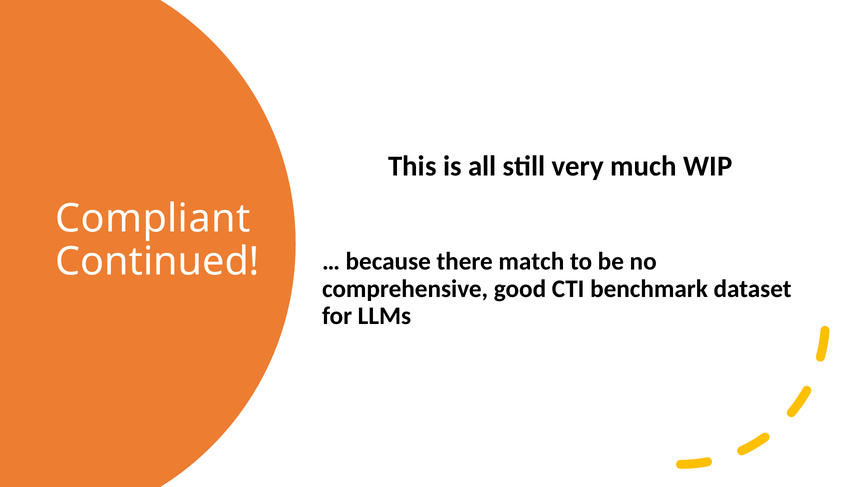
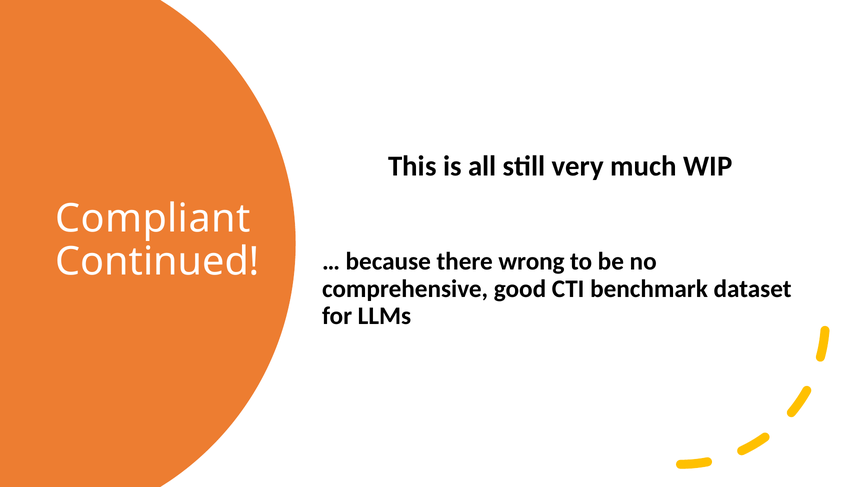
match: match -> wrong (531, 261)
